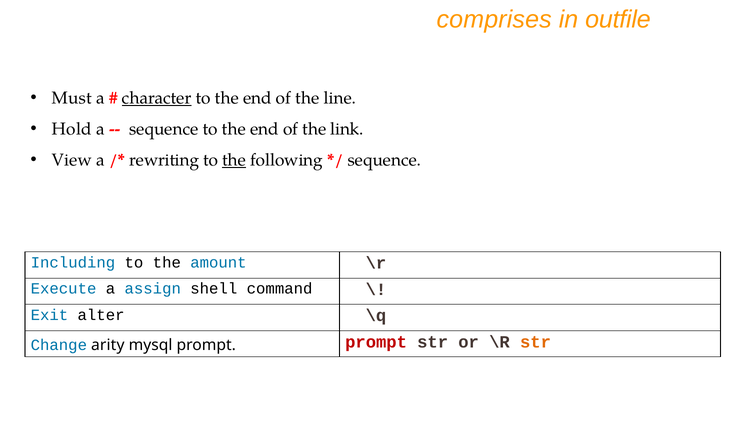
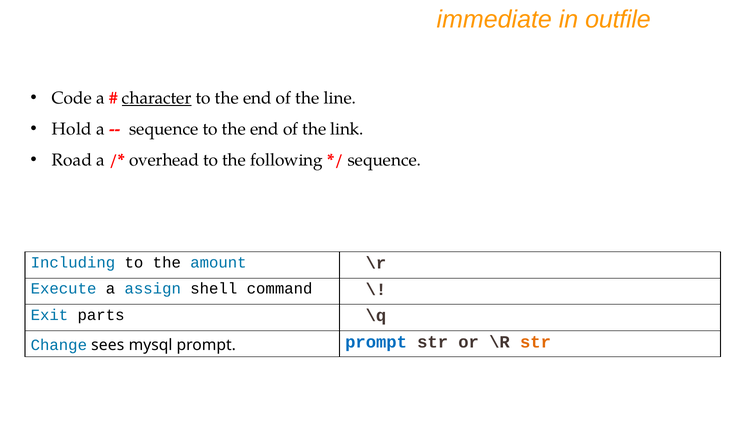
comprises: comprises -> immediate (494, 20)
Must: Must -> Code (72, 98)
View: View -> Road (72, 160)
rewriting: rewriting -> overhead (164, 160)
the underline: present -> none (234, 160)
alter: alter -> parts (101, 315)
arity: arity -> sees (108, 345)
prompt colour: red -> blue (376, 342)
